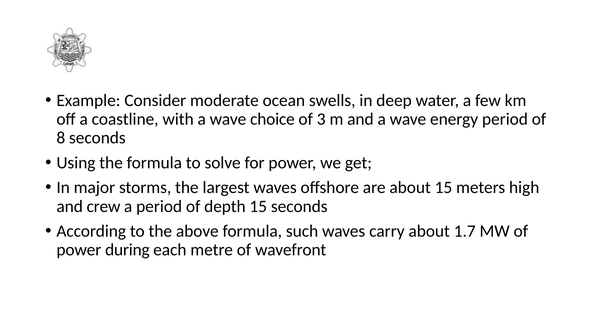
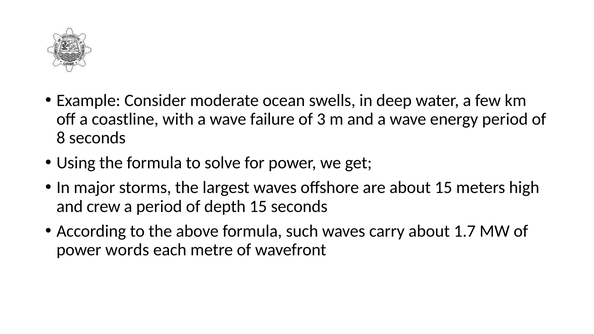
choice: choice -> failure (272, 119)
during: during -> words (127, 250)
